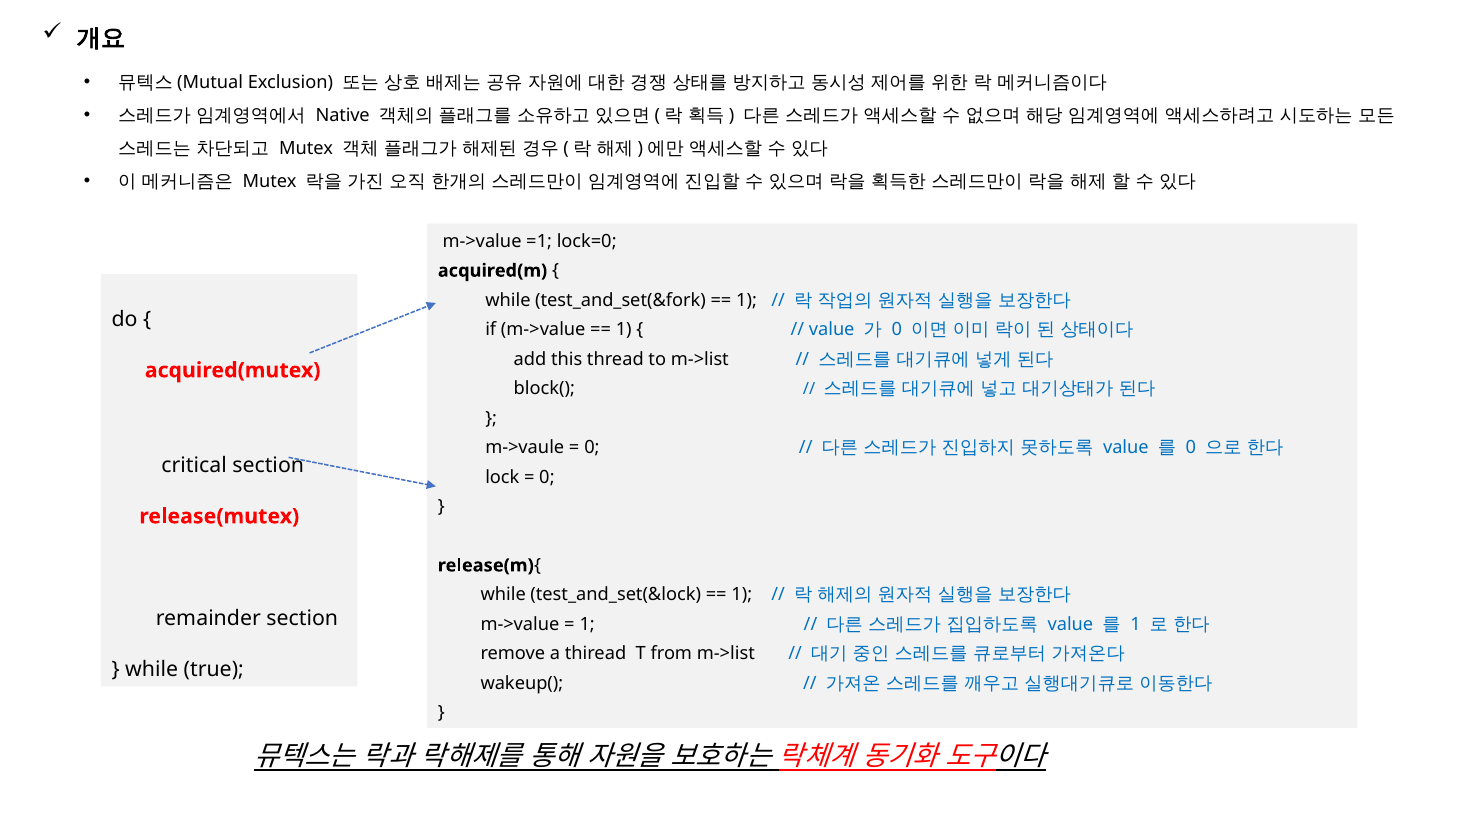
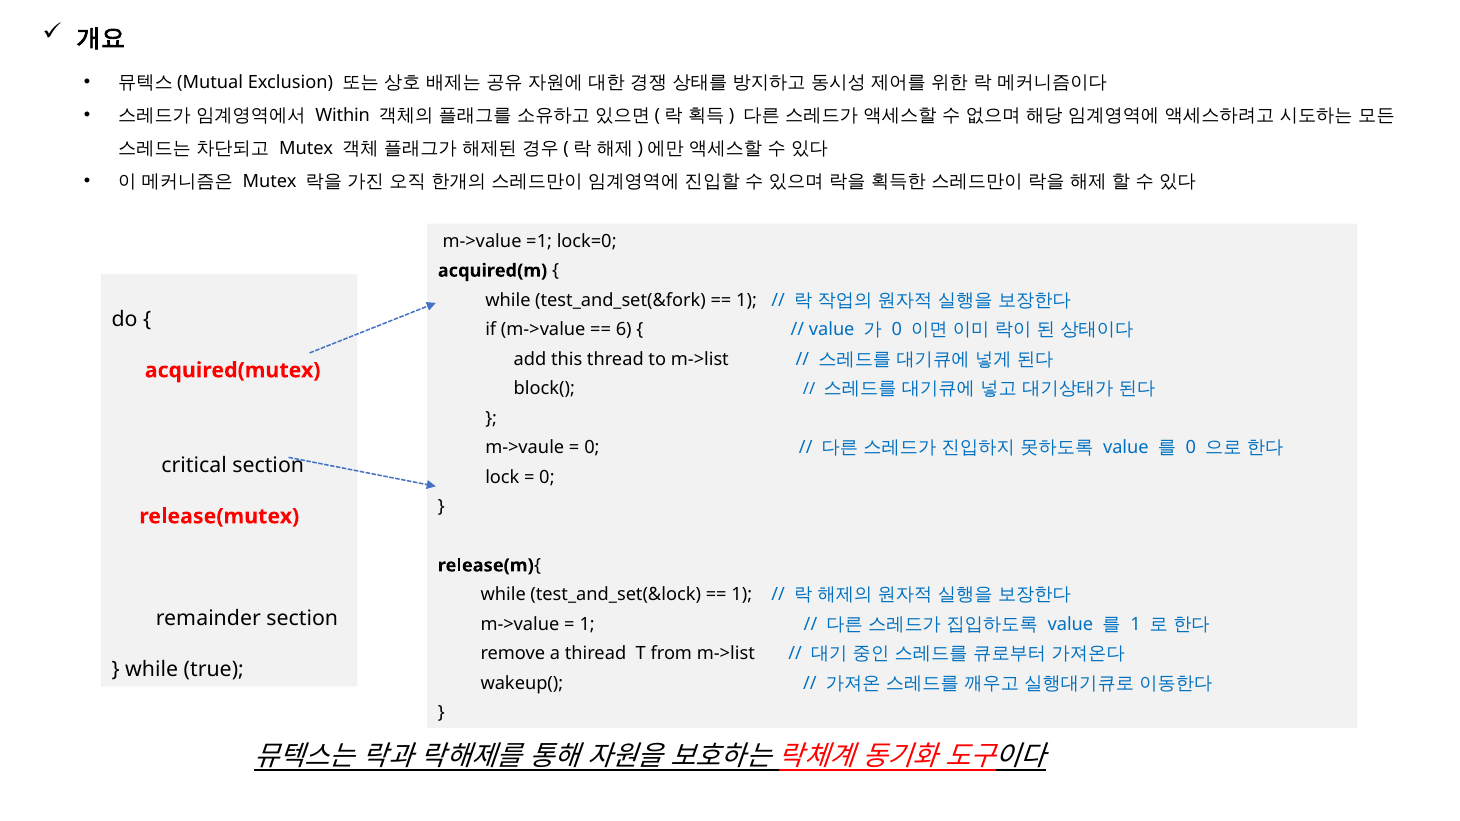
Native: Native -> Within (343, 116)
1: 1 -> 6 (624, 330)
